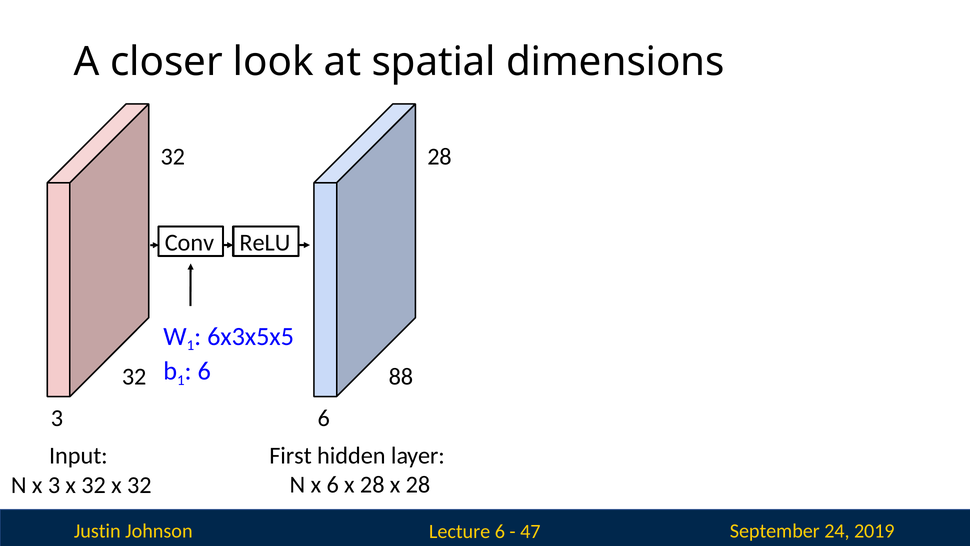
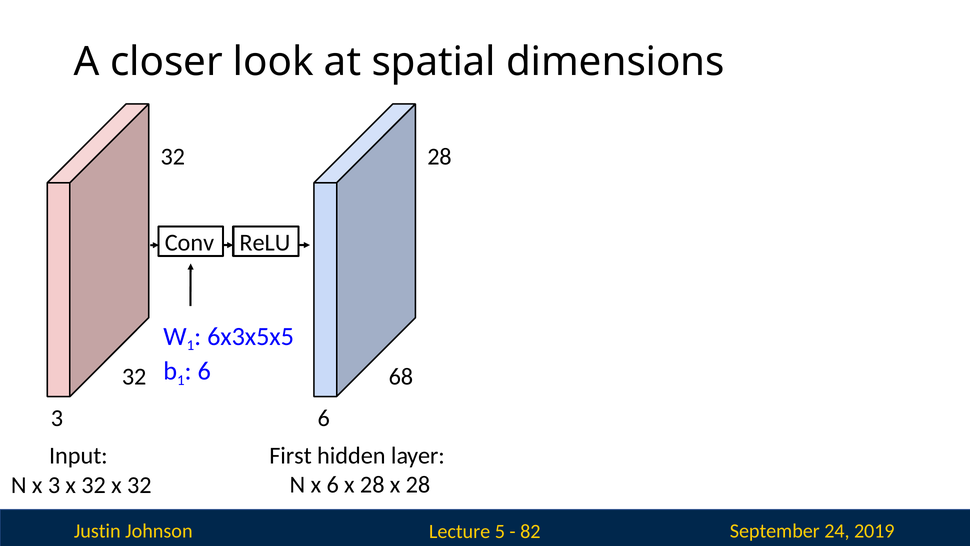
88: 88 -> 68 (401, 376)
Lecture 6: 6 -> 5 (500, 531)
47: 47 -> 82 (530, 531)
